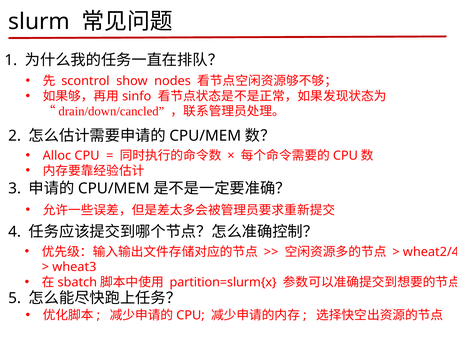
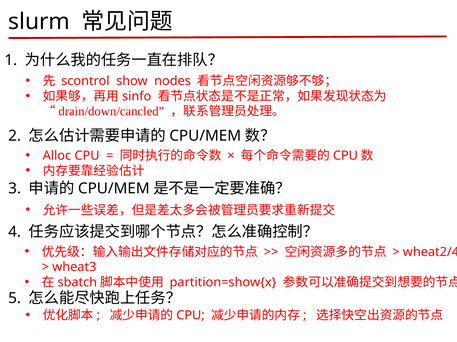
partition=slurm{x: partition=slurm{x -> partition=show{x (223, 283)
